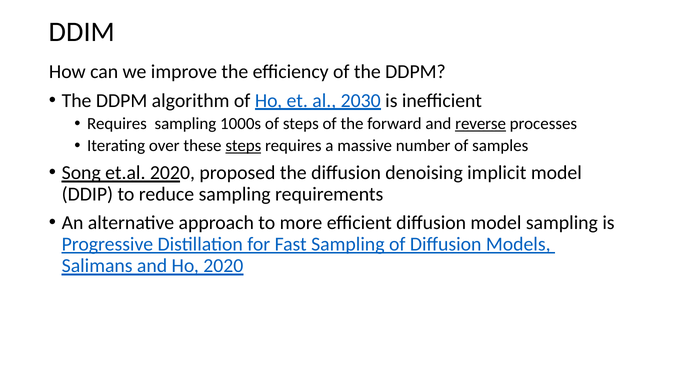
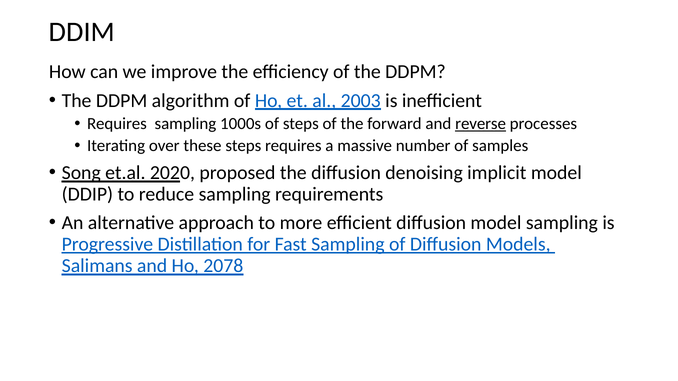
2030: 2030 -> 2003 (361, 101)
steps underline: present -> none (243, 146)
Ho 2020: 2020 -> 2078 (223, 266)
